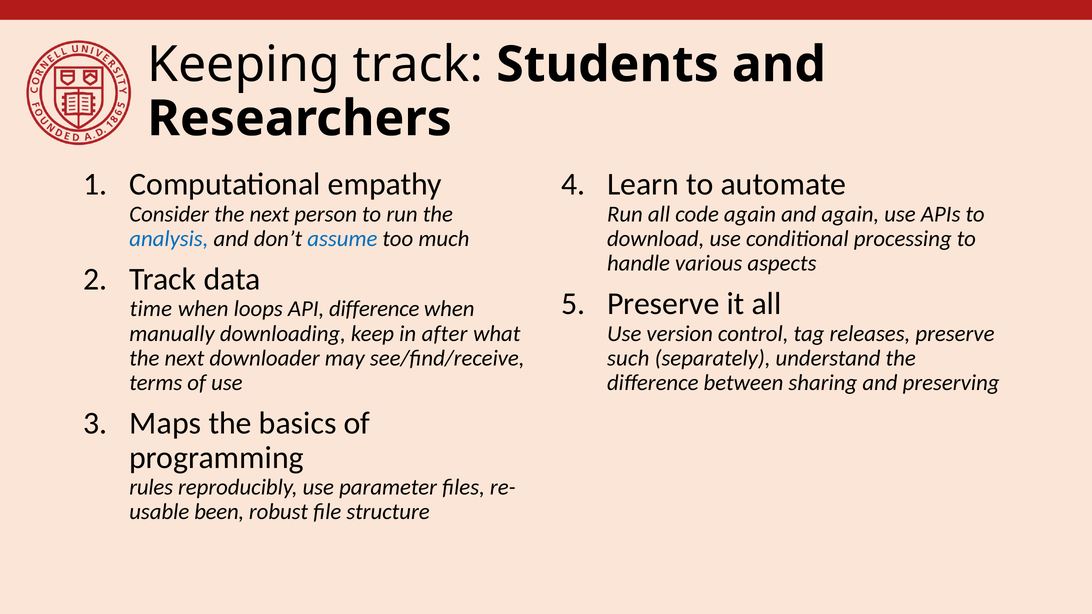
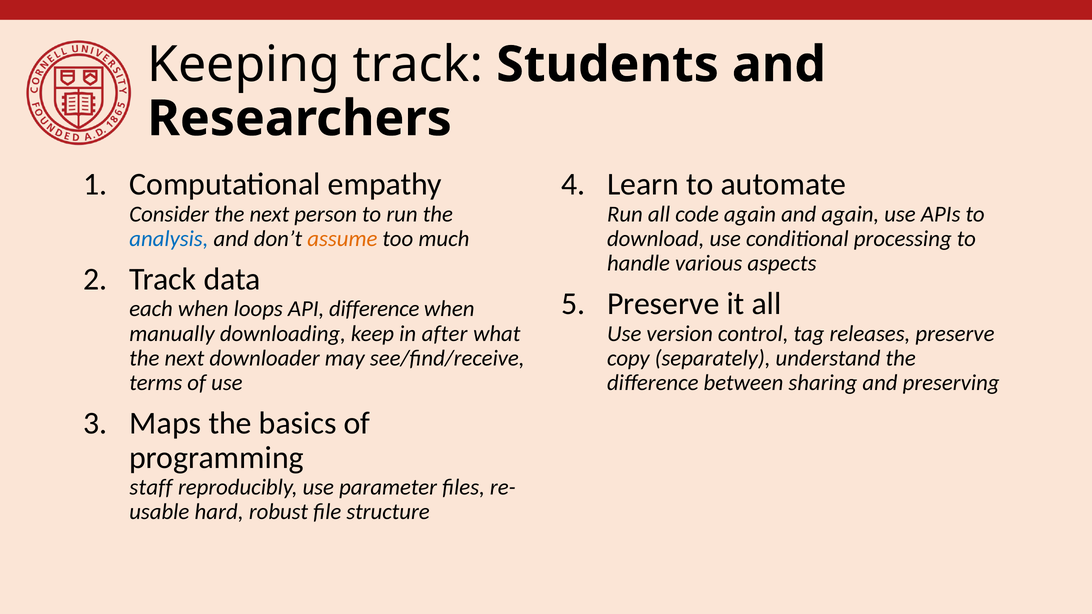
assume colour: blue -> orange (342, 239)
time: time -> each (151, 309)
such: such -> copy (628, 358)
rules: rules -> staff (151, 488)
been: been -> hard (219, 512)
